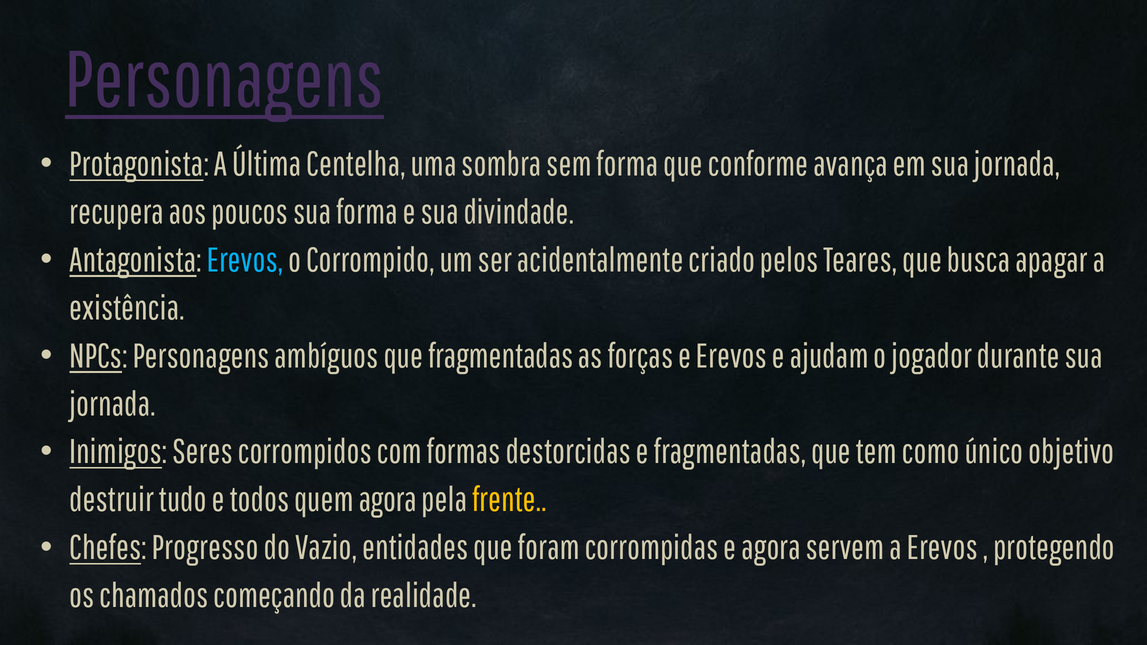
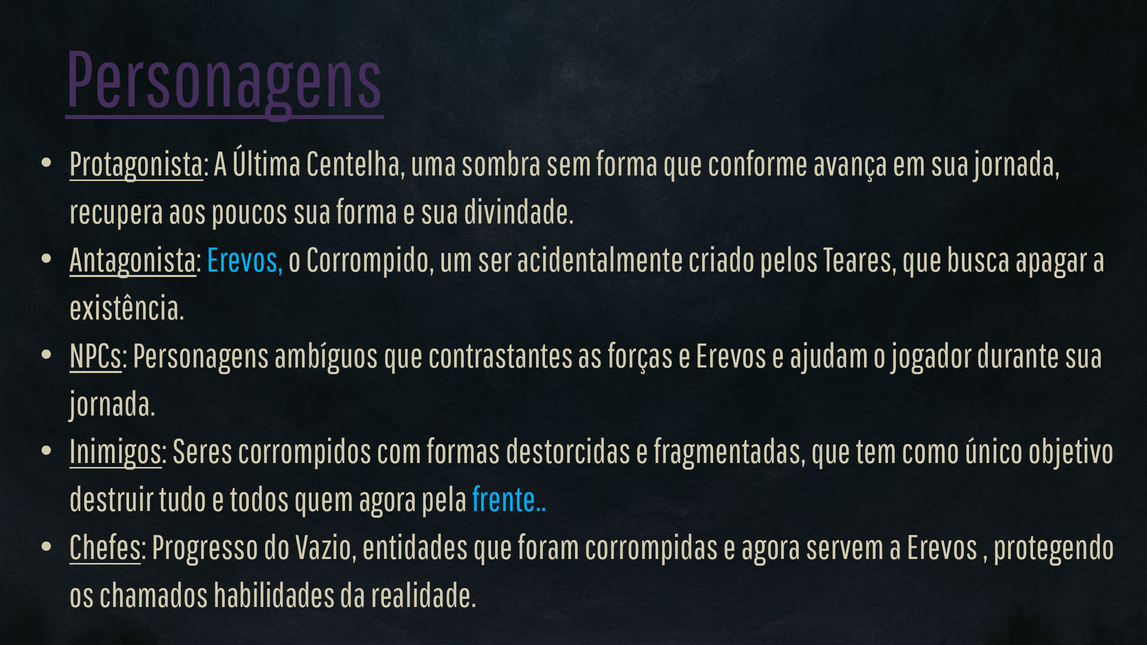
que fragmentadas: fragmentadas -> contrastantes (501, 356)
frente colour: yellow -> light blue (510, 500)
começando: começando -> habilidades (274, 596)
